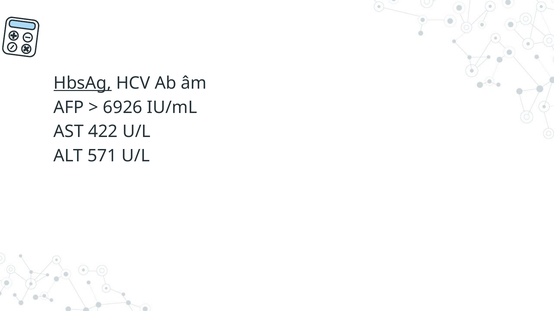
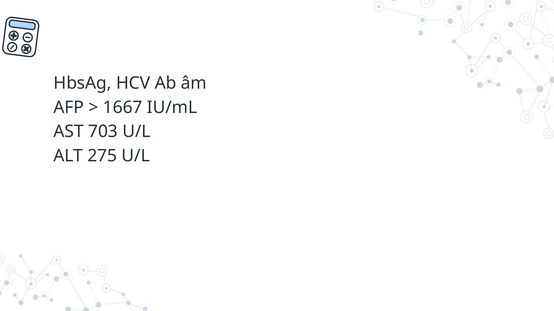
HbsAg underline: present -> none (83, 83)
6926: 6926 -> 1667 (123, 108)
422: 422 -> 703 (103, 132)
571: 571 -> 275 (102, 156)
